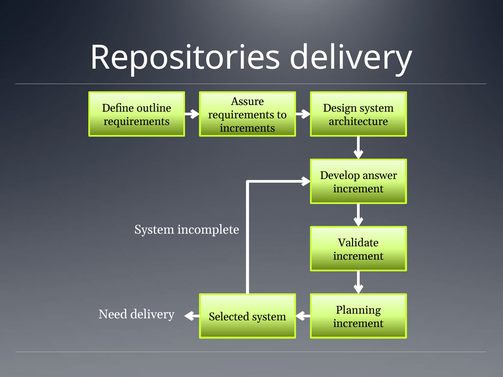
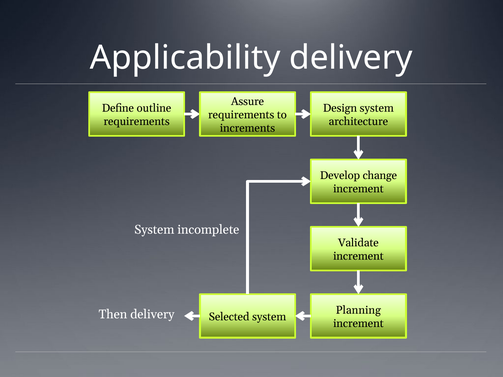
Repositories: Repositories -> Applicability (185, 58)
answer: answer -> change (380, 176)
Need: Need -> Then (113, 314)
